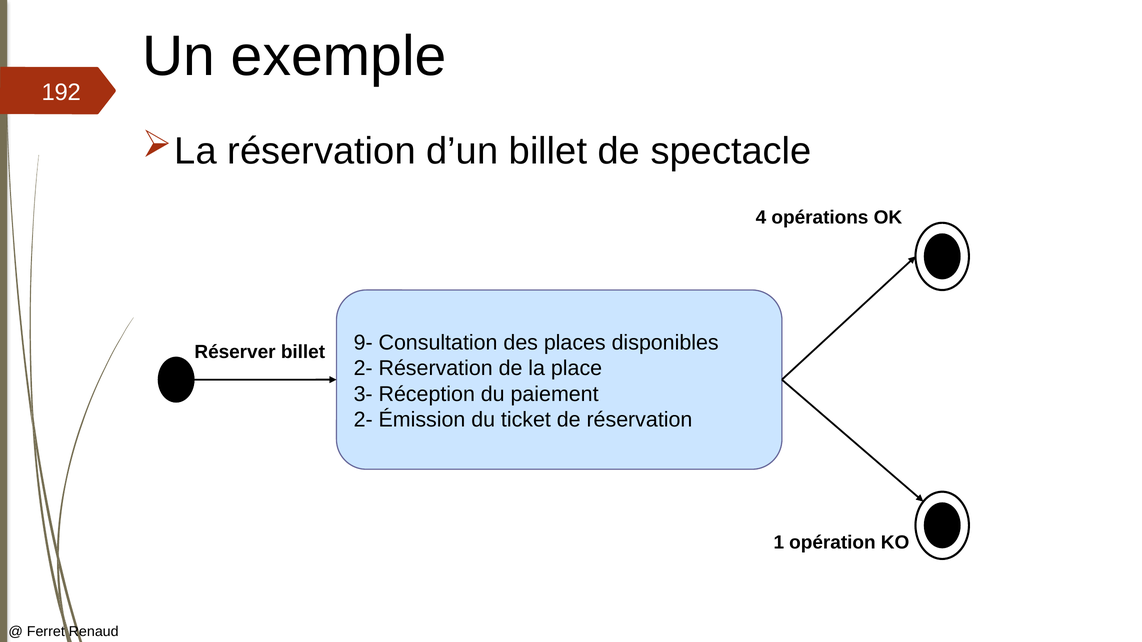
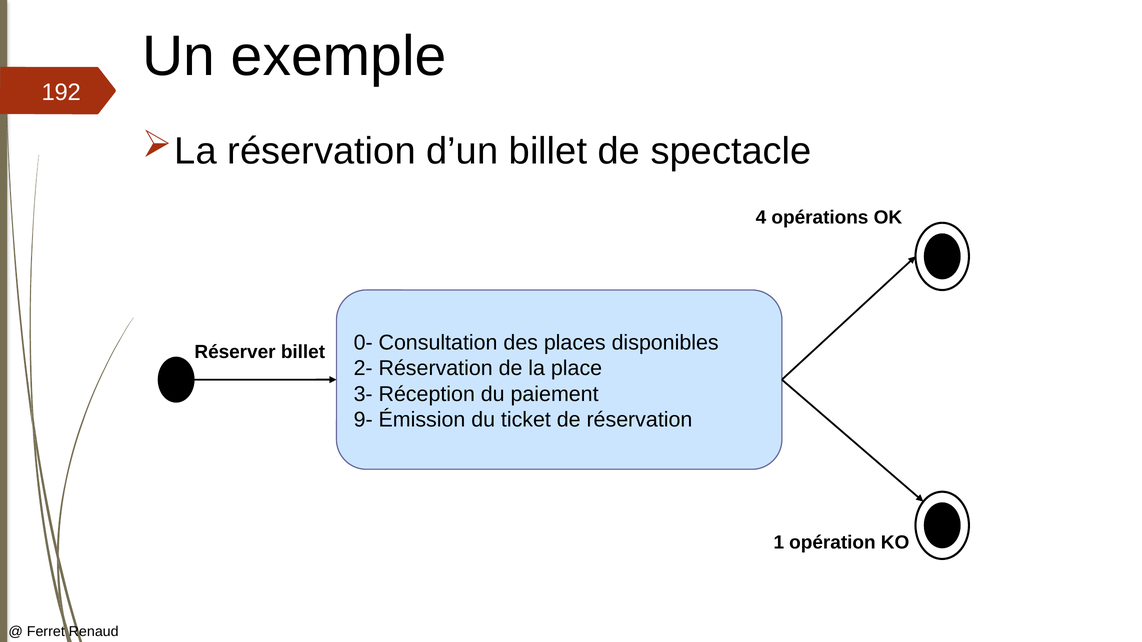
9-: 9- -> 0- (363, 343)
2-: 2- -> 9- (363, 420)
